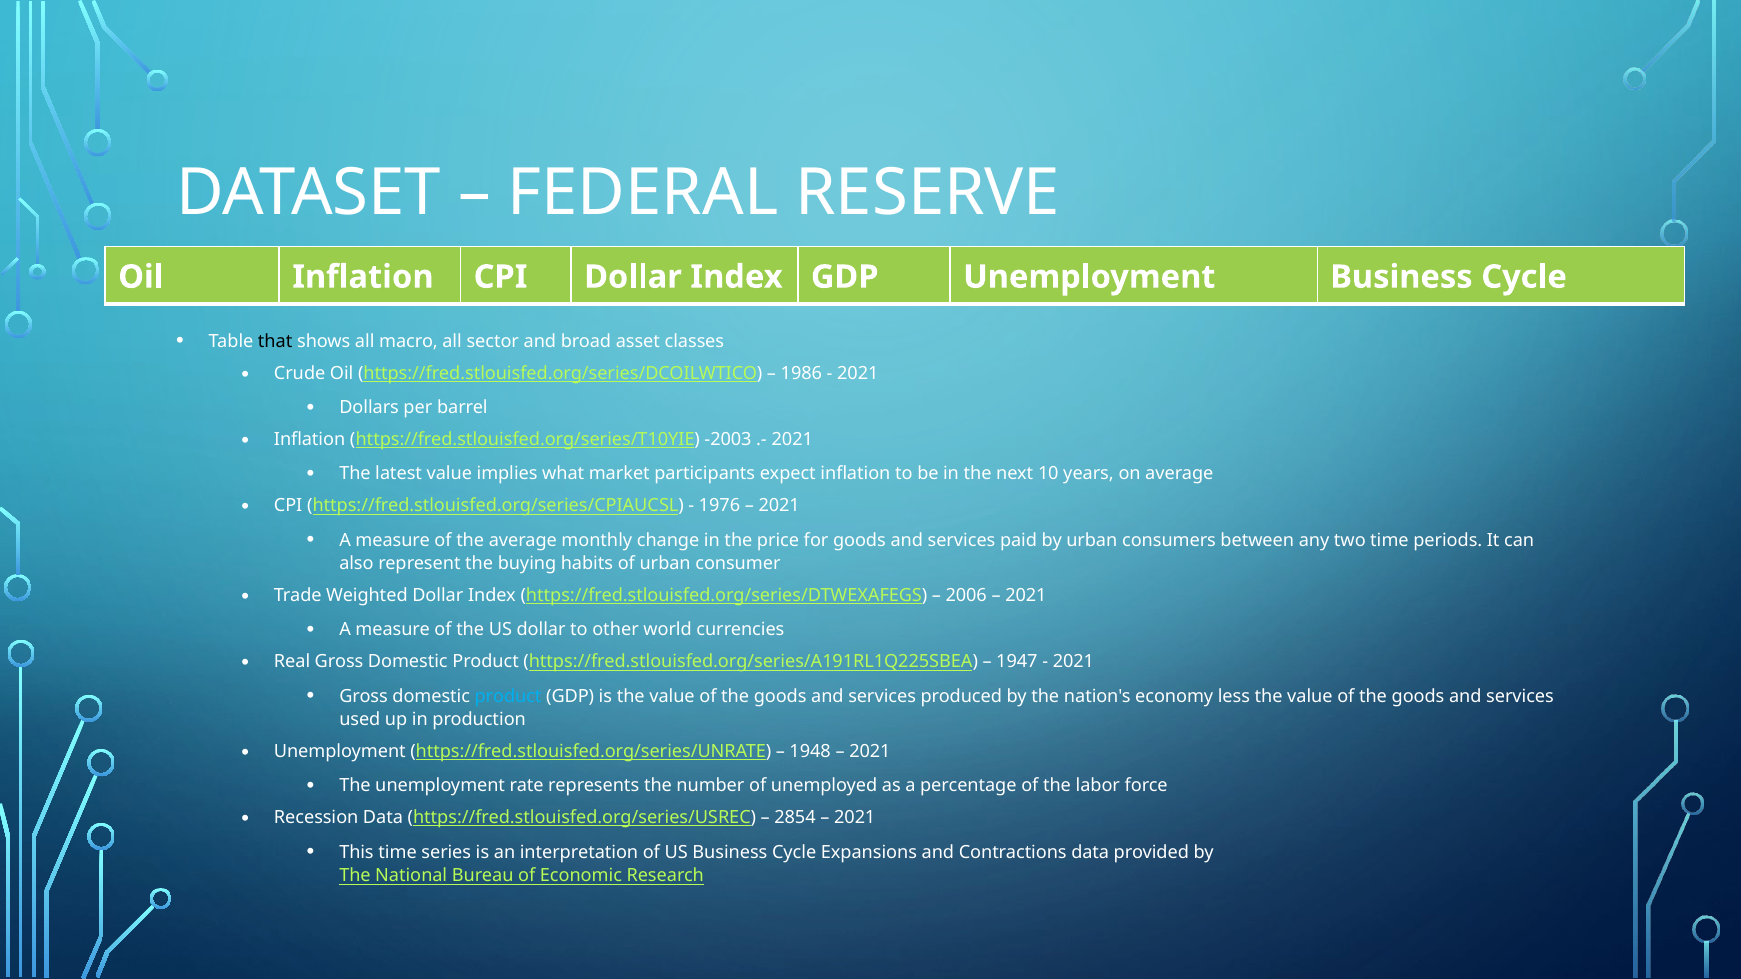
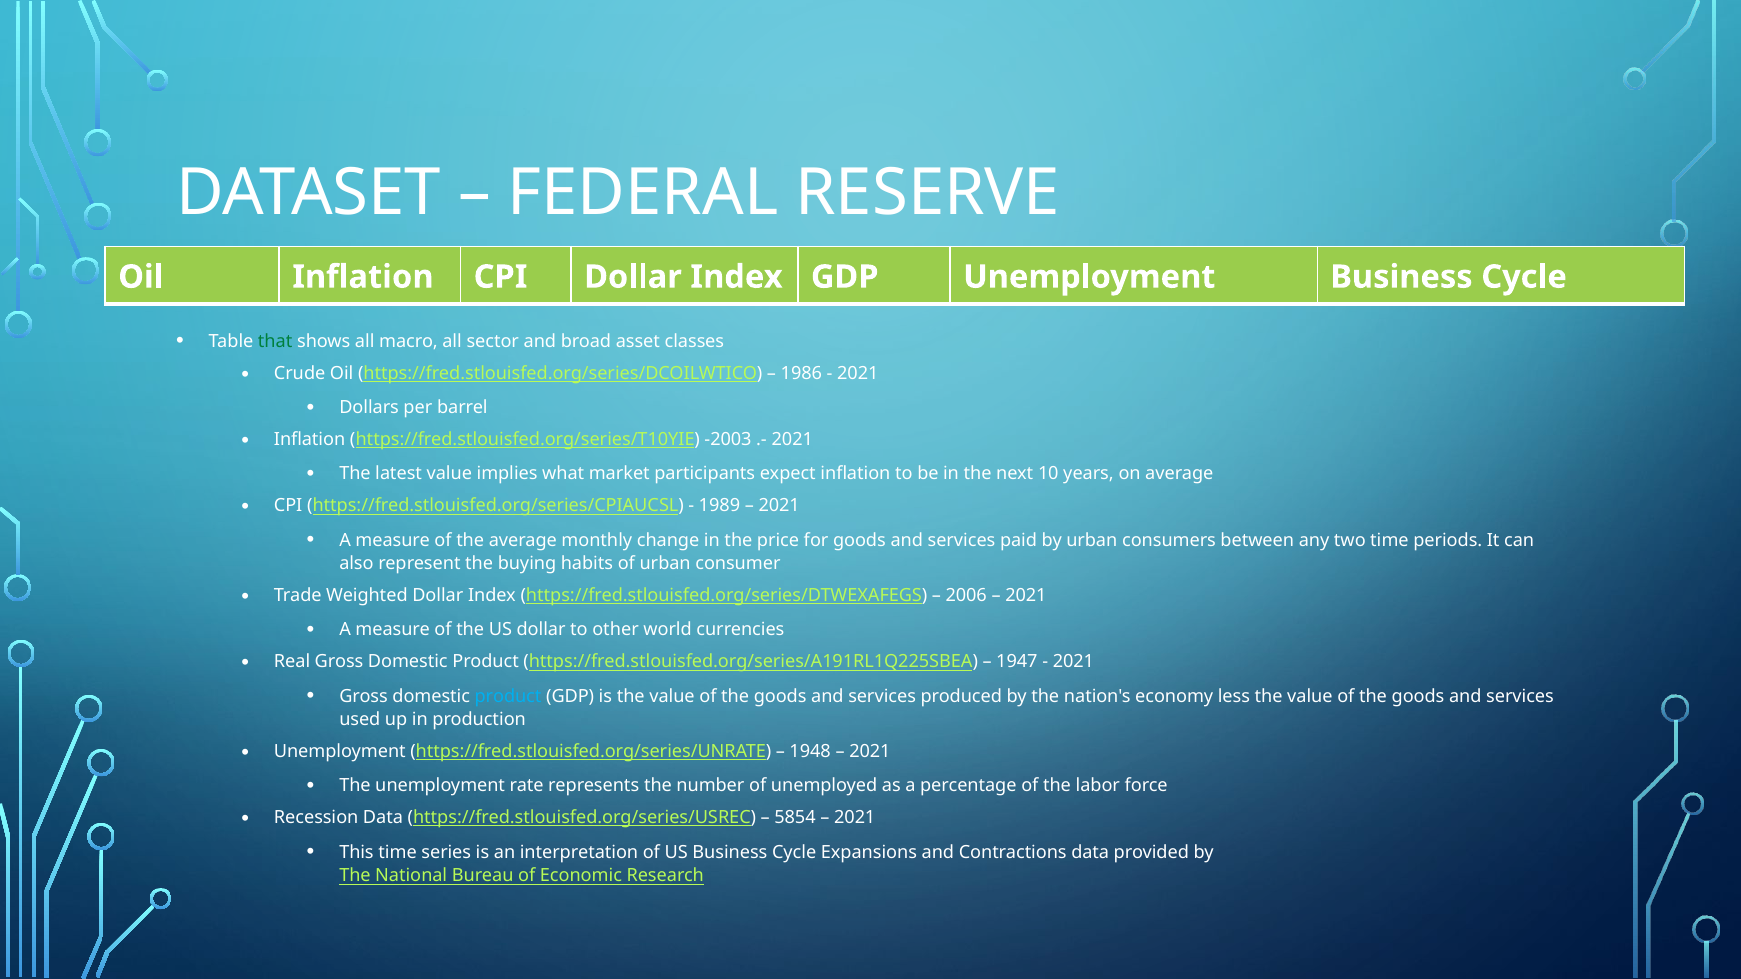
that colour: black -> green (275, 342)
1976: 1976 -> 1989 (719, 506)
2854: 2854 -> 5854 (795, 818)
